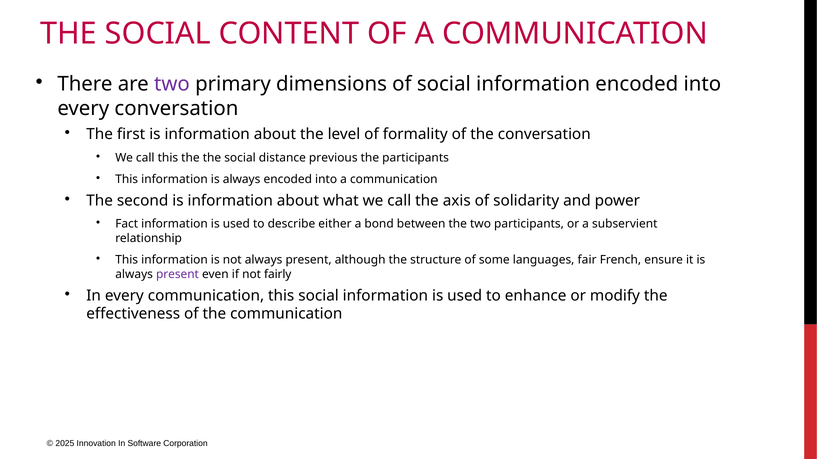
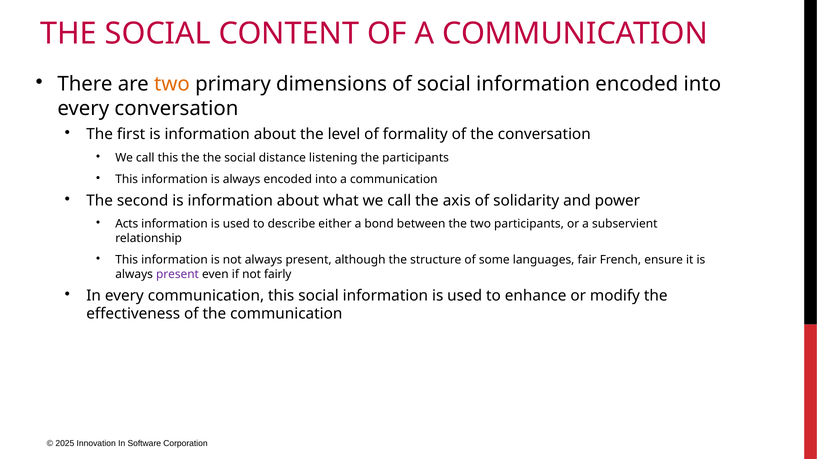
two colour: purple -> orange (172, 84)
previous: previous -> listening (333, 158)
Fact: Fact -> Acts (127, 224)
